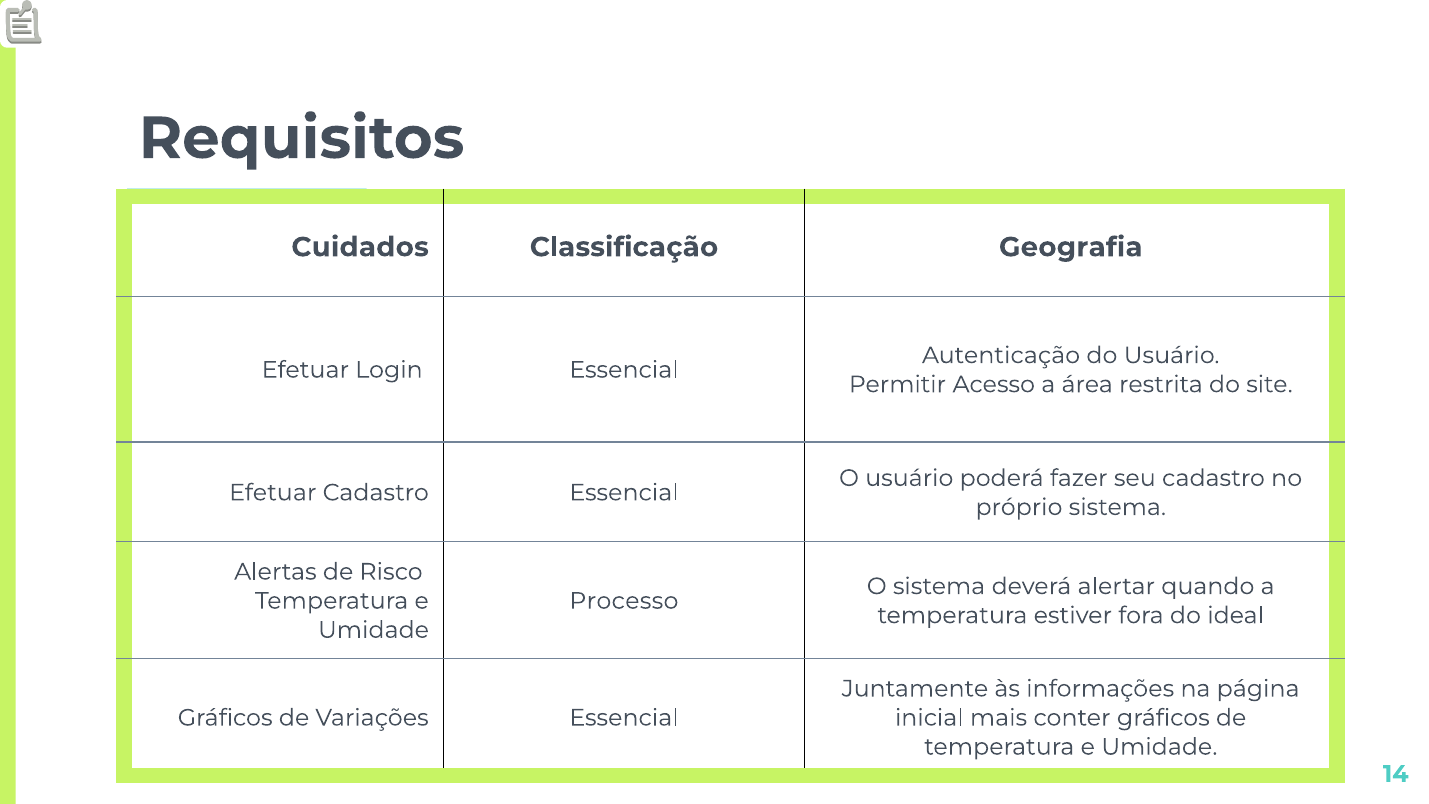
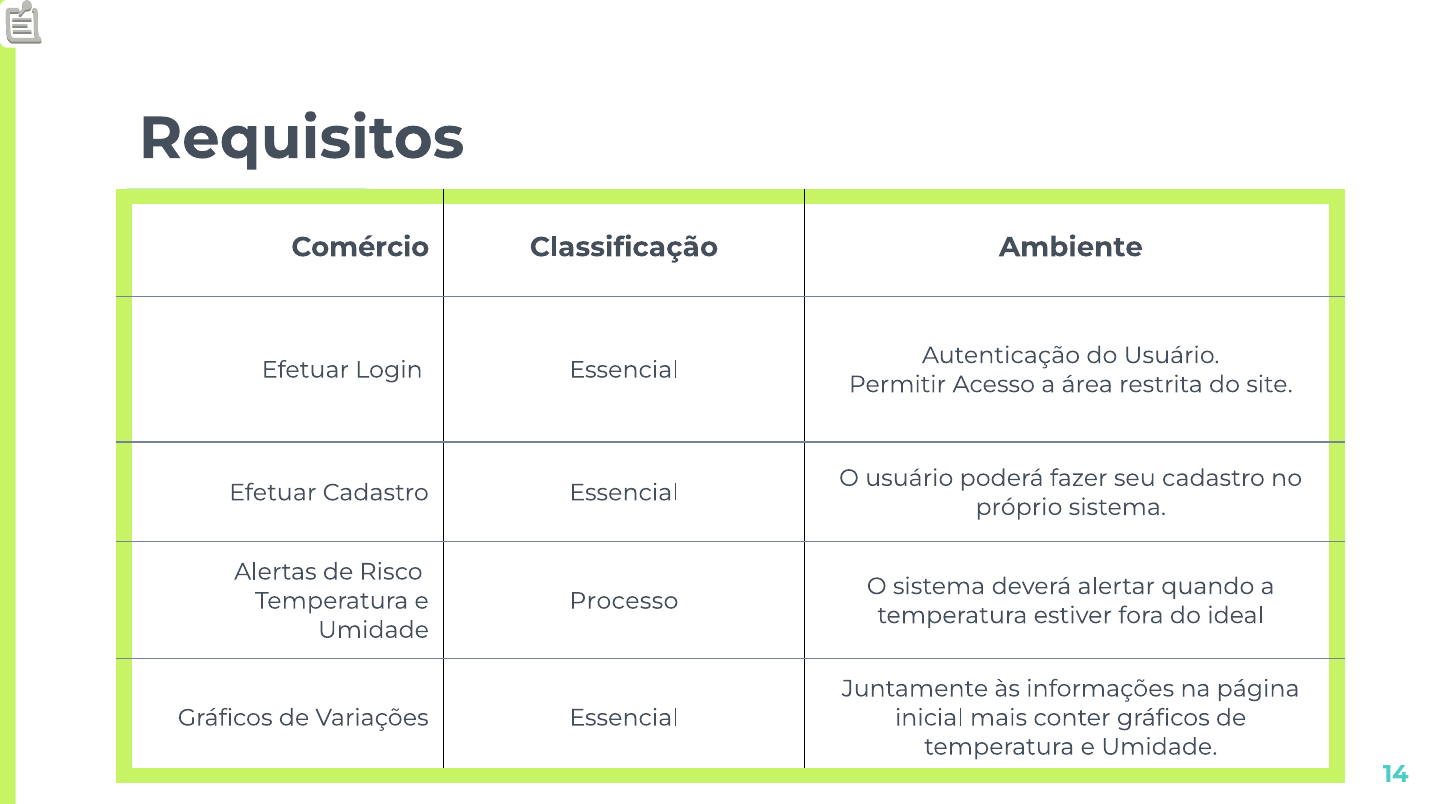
Cuidados: Cuidados -> Comércio (360, 247)
Geografia: Geografia -> Ambiente (1071, 247)
